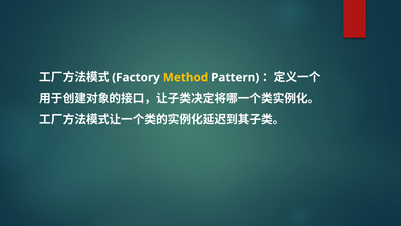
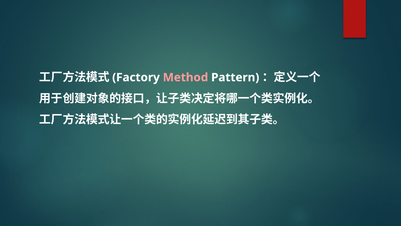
Method colour: yellow -> pink (185, 77)
